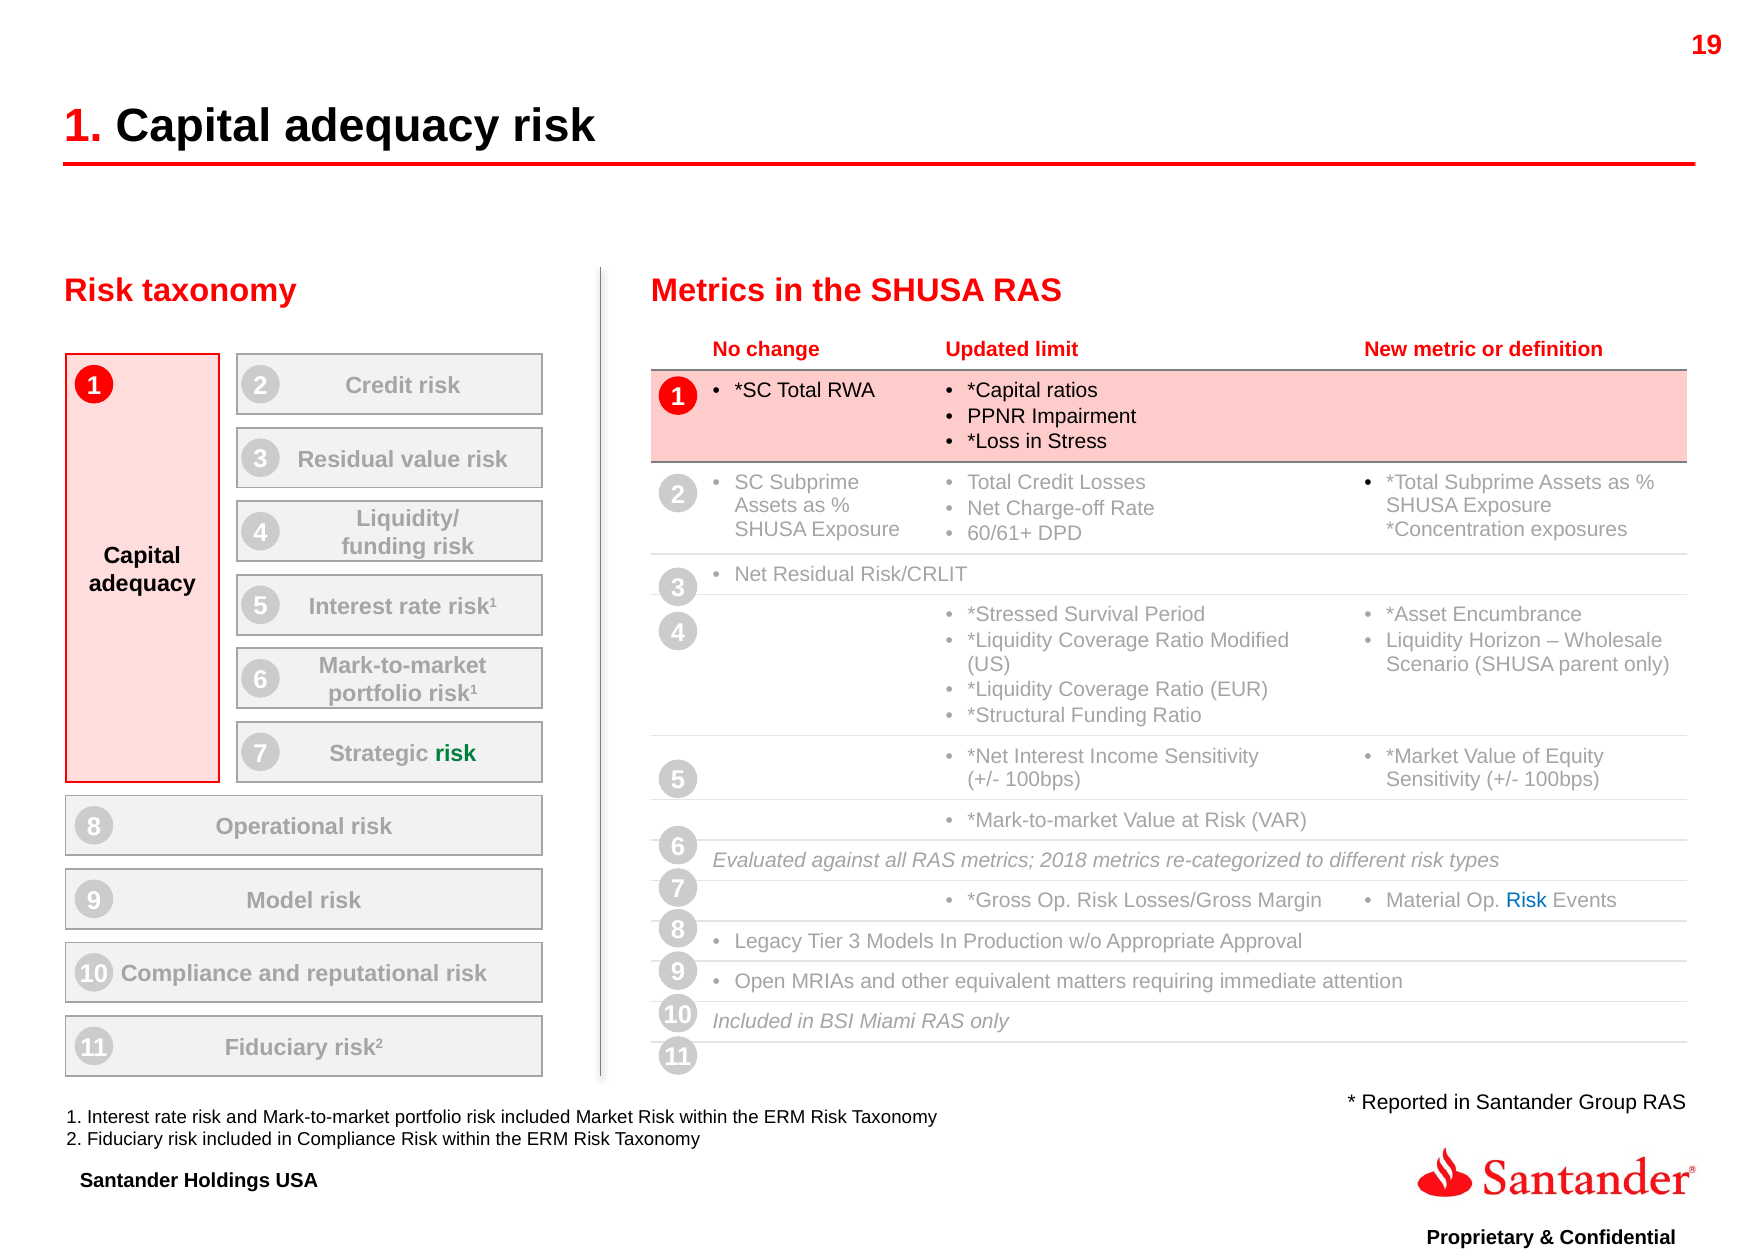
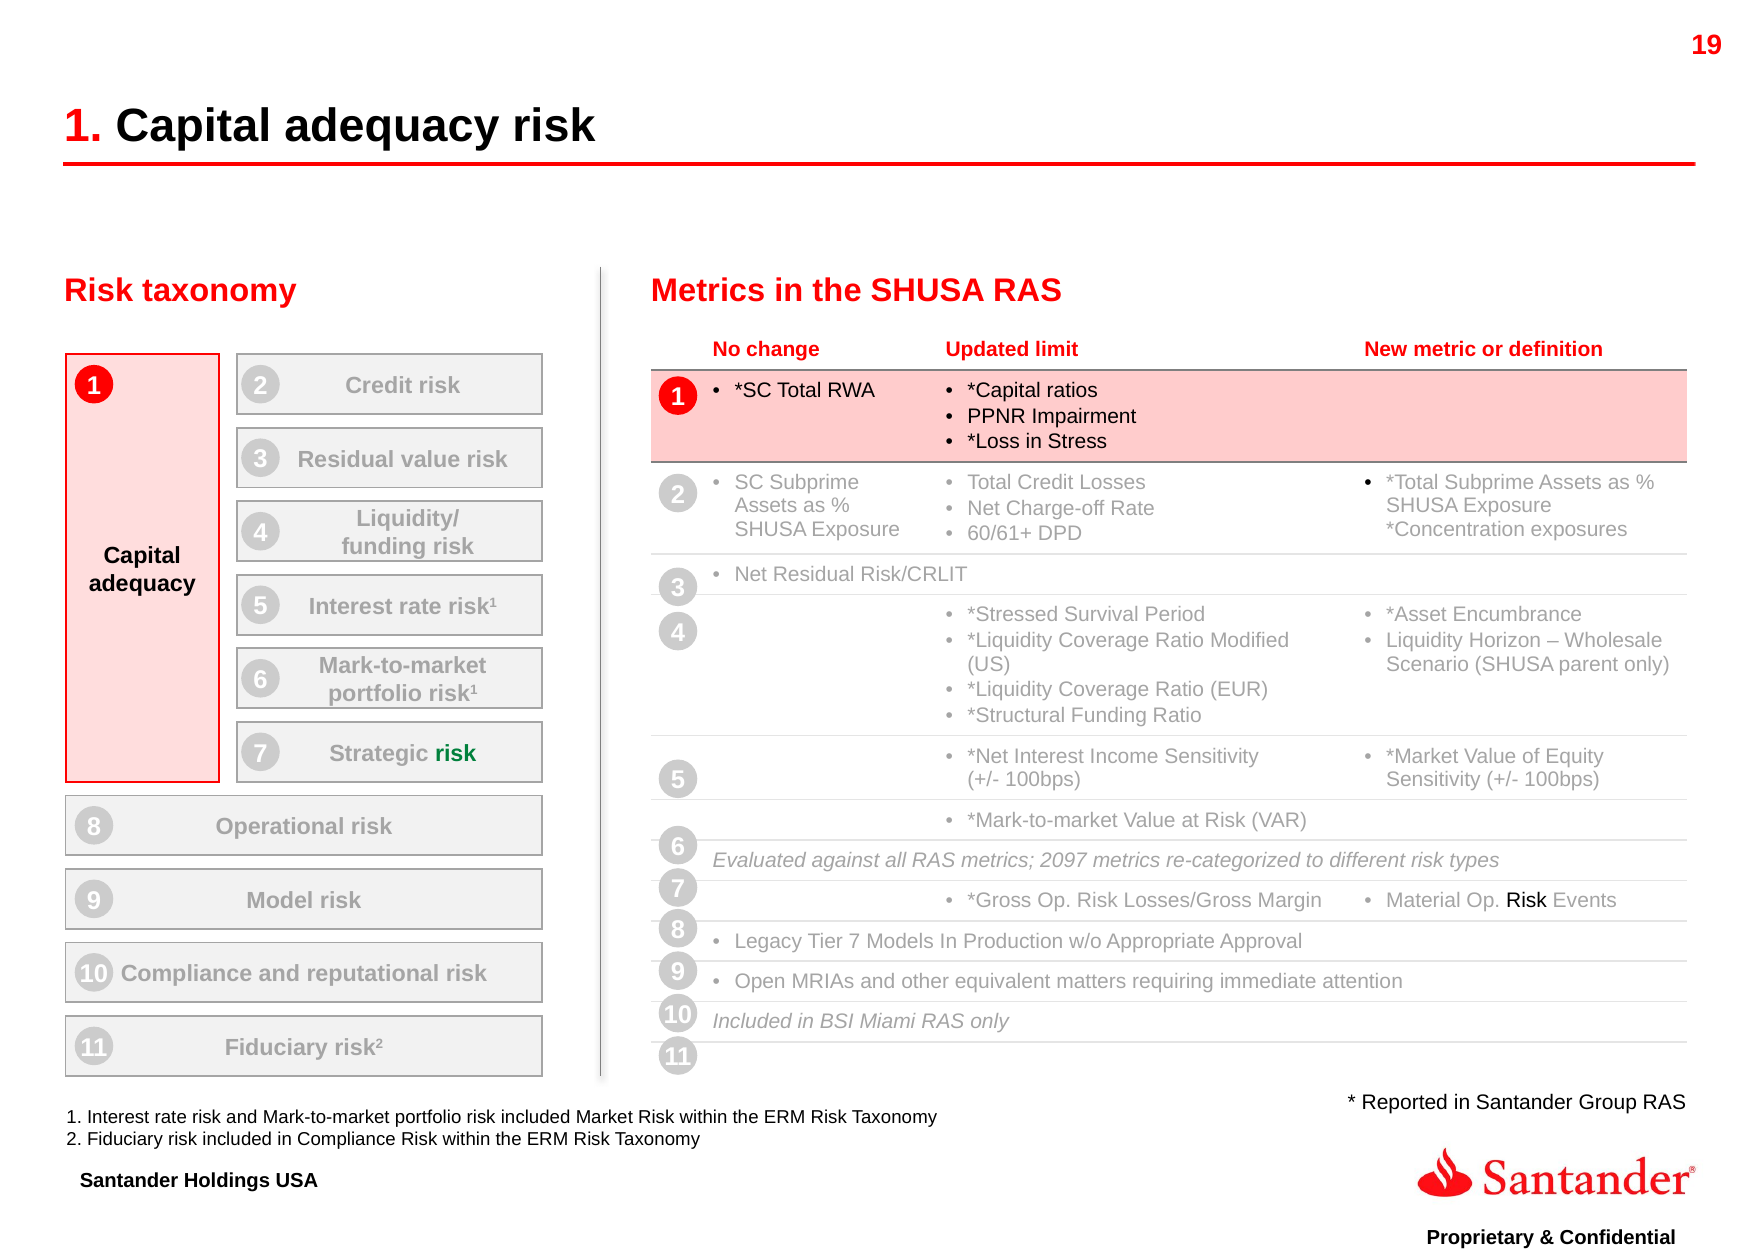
2018: 2018 -> 2097 (1064, 861)
Risk colour: blue -> black (1527, 901)
Tier 3: 3 -> 7 (855, 941)
